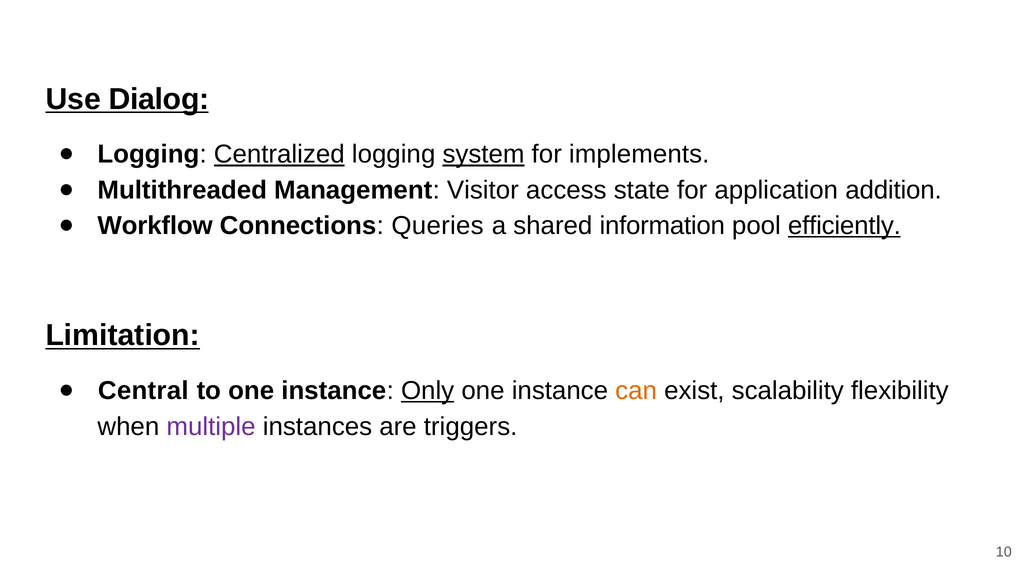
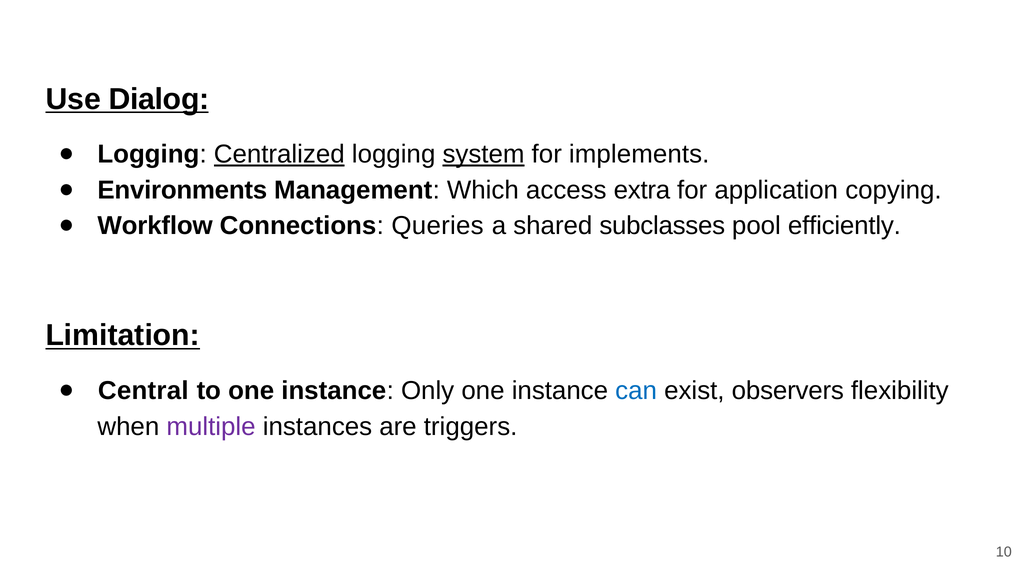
Multithreaded: Multithreaded -> Environments (182, 190)
Visitor: Visitor -> Which (483, 190)
state: state -> extra (642, 190)
addition: addition -> copying (893, 190)
information: information -> subclasses (662, 226)
efficiently underline: present -> none (844, 226)
Only underline: present -> none (428, 391)
can colour: orange -> blue (636, 391)
scalability: scalability -> observers (788, 391)
